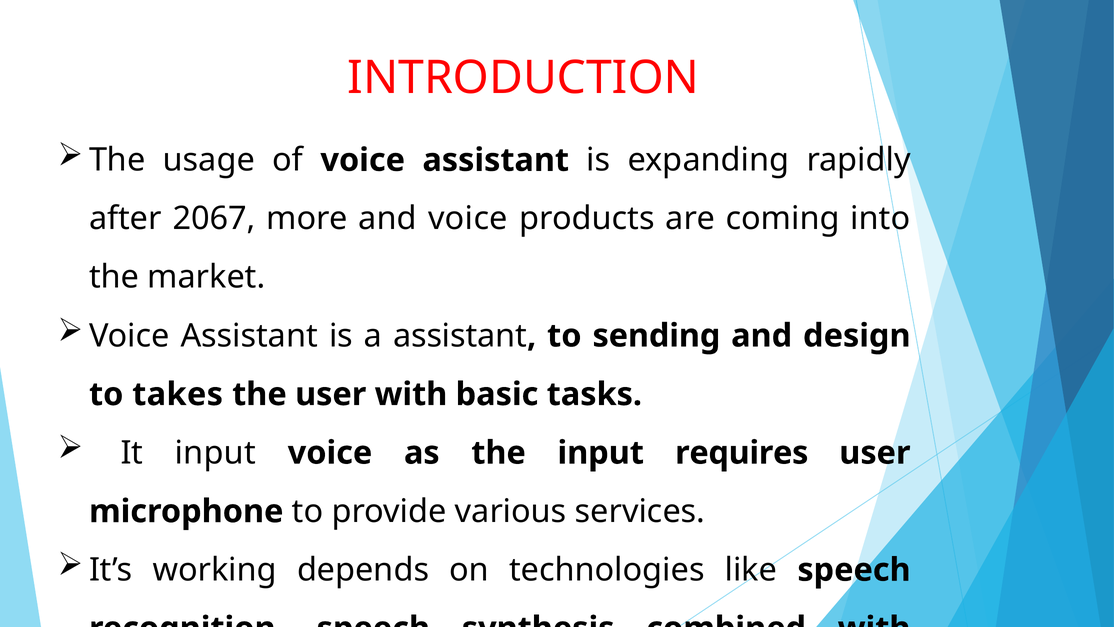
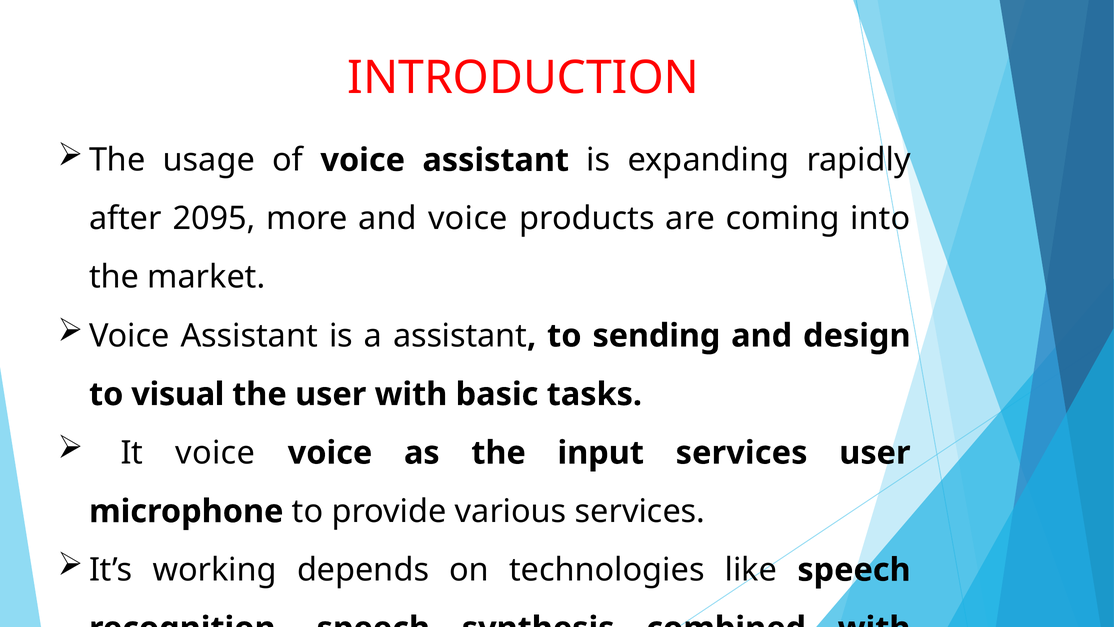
2067: 2067 -> 2095 (214, 219)
takes: takes -> visual (178, 394)
It input: input -> voice (215, 453)
input requires: requires -> services (742, 453)
